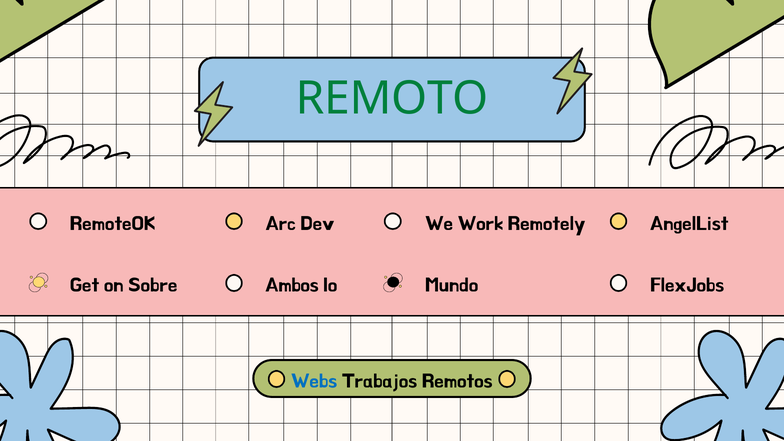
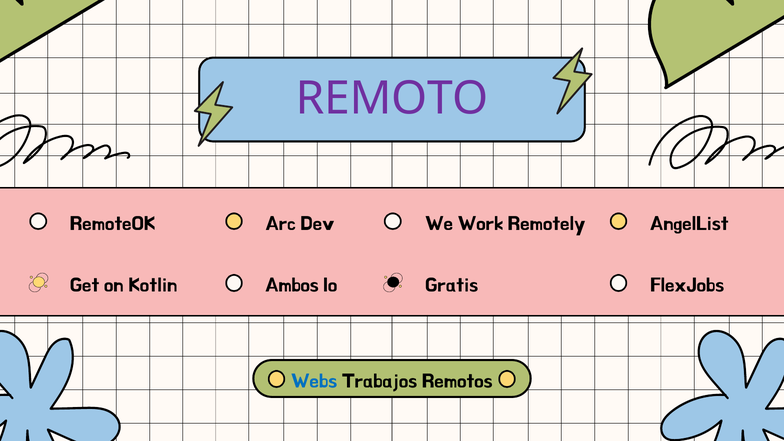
REMOTO colour: green -> purple (392, 98)
Sobre: Sobre -> Kotlin (153, 284)
Mundo: Mundo -> Gratis (452, 284)
